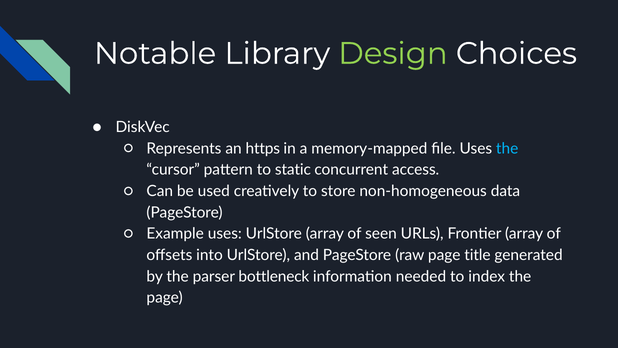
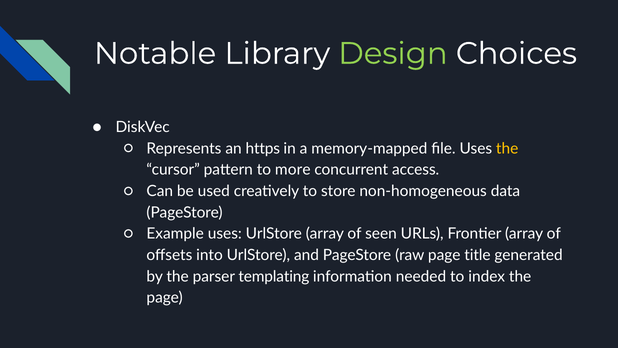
the colour: light blue -> yellow (507, 148)
static: static -> more (293, 170)
bottleneck: bottleneck -> templating (274, 276)
